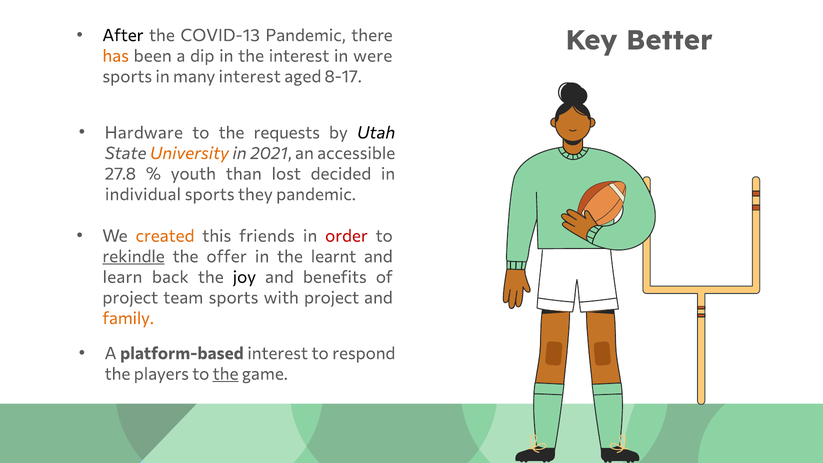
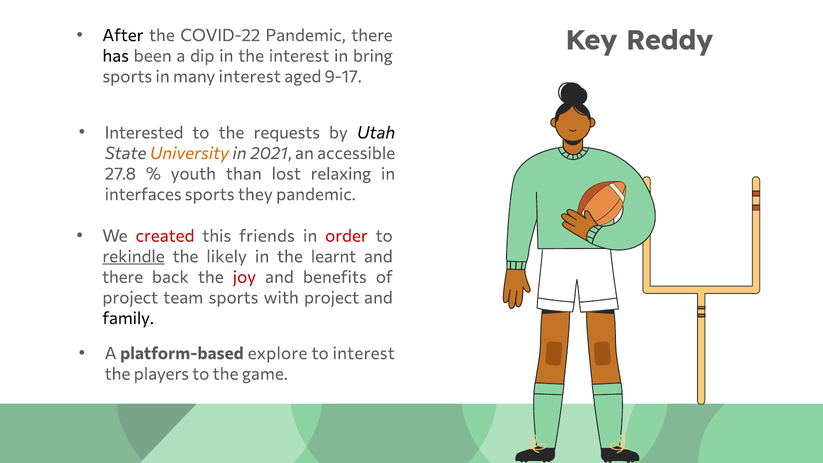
COVID-13: COVID-13 -> COVID-22 (220, 35)
Better: Better -> Reddy (670, 40)
has colour: orange -> black (116, 56)
were: were -> bring (373, 56)
8-17: 8-17 -> 9-17 (343, 77)
Hardware: Hardware -> Interested (144, 133)
decided: decided -> relaxing (341, 174)
individual: individual -> interfaces (143, 194)
created colour: orange -> red (165, 236)
offer: offer -> likely (227, 257)
learn: learn -> there (123, 277)
joy colour: black -> red (244, 277)
family colour: orange -> black (128, 318)
platform-based interest: interest -> explore (278, 353)
to respond: respond -> interest (364, 353)
the underline: present -> none (226, 374)
